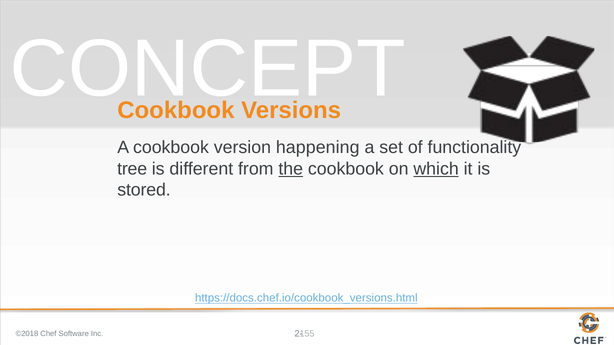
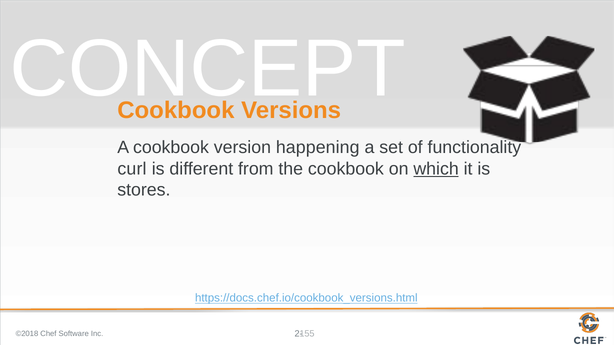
tree: tree -> curl (132, 169)
the underline: present -> none (291, 169)
stored: stored -> stores (144, 190)
